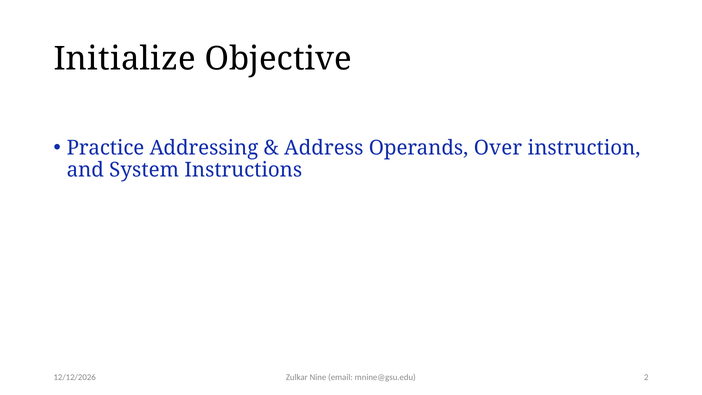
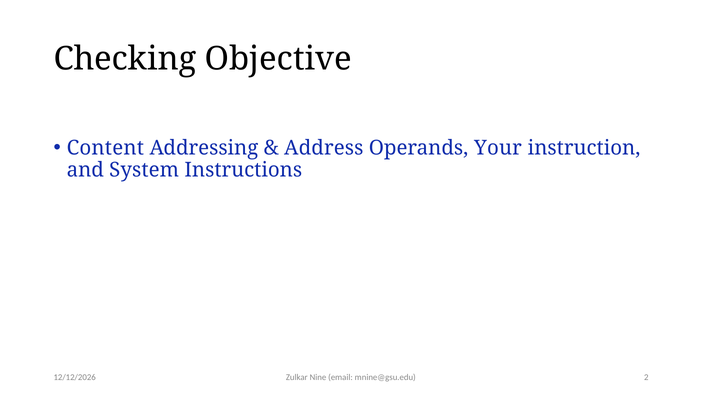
Initialize: Initialize -> Checking (125, 59)
Practice: Practice -> Content (105, 148)
Over: Over -> Your (498, 148)
